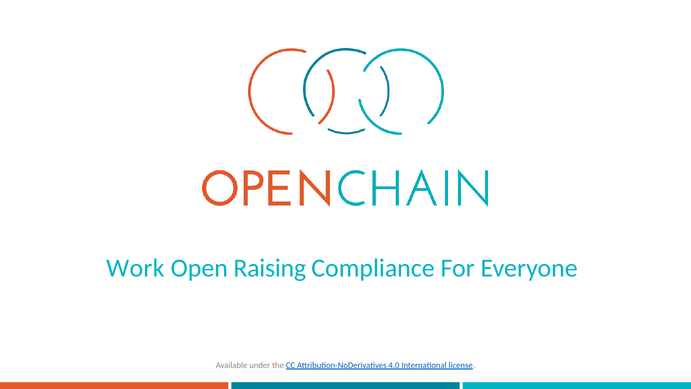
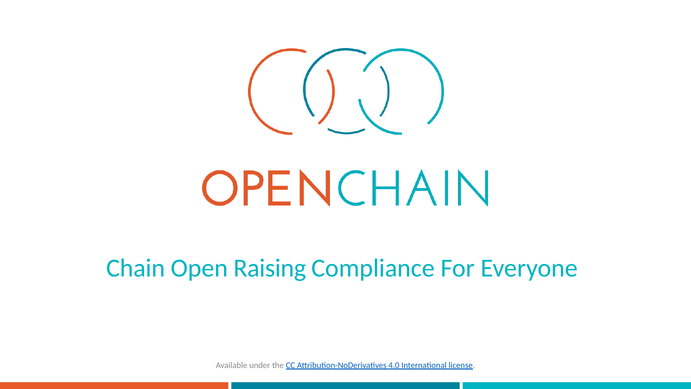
Work: Work -> Chain (136, 268)
